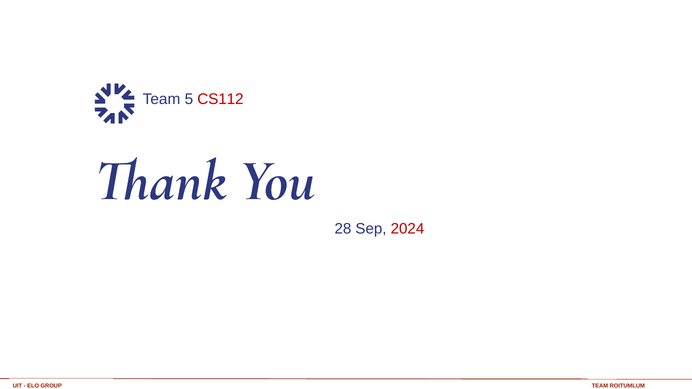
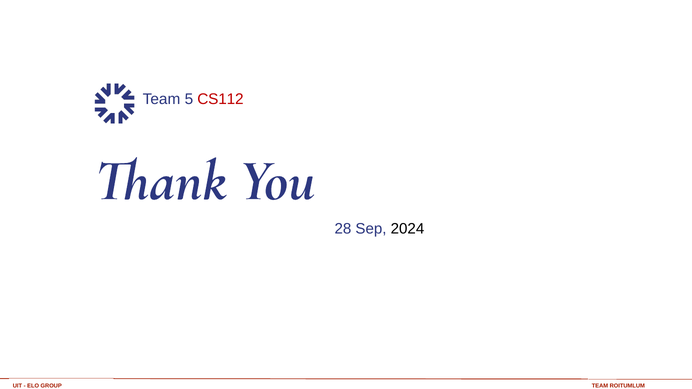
2024 colour: red -> black (407, 229)
